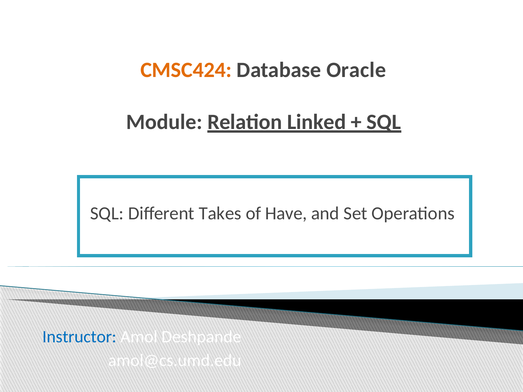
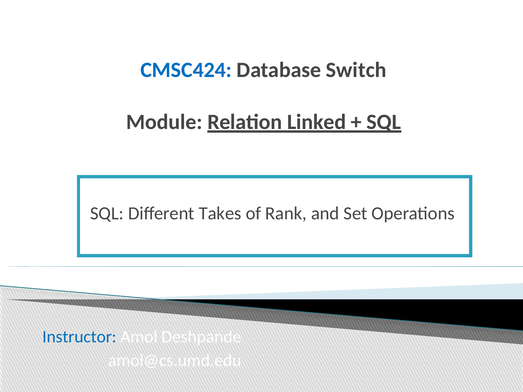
CMSC424 colour: orange -> blue (186, 70)
Oracle: Oracle -> Switch (356, 70)
Have: Have -> Rank (286, 213)
